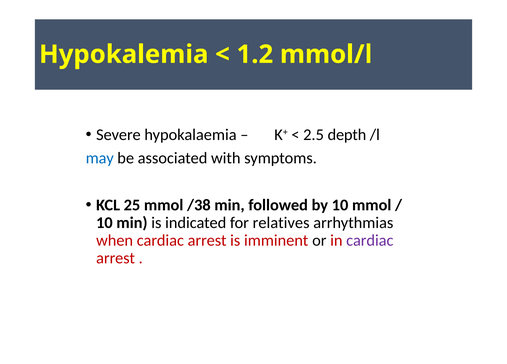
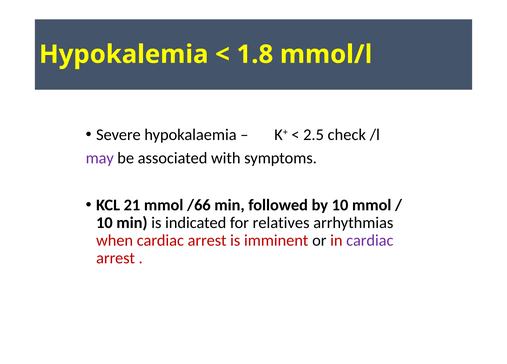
1.2: 1.2 -> 1.8 (255, 54)
depth: depth -> check (347, 135)
may colour: blue -> purple (100, 158)
25: 25 -> 21 (132, 205)
/38: /38 -> /66 (199, 205)
